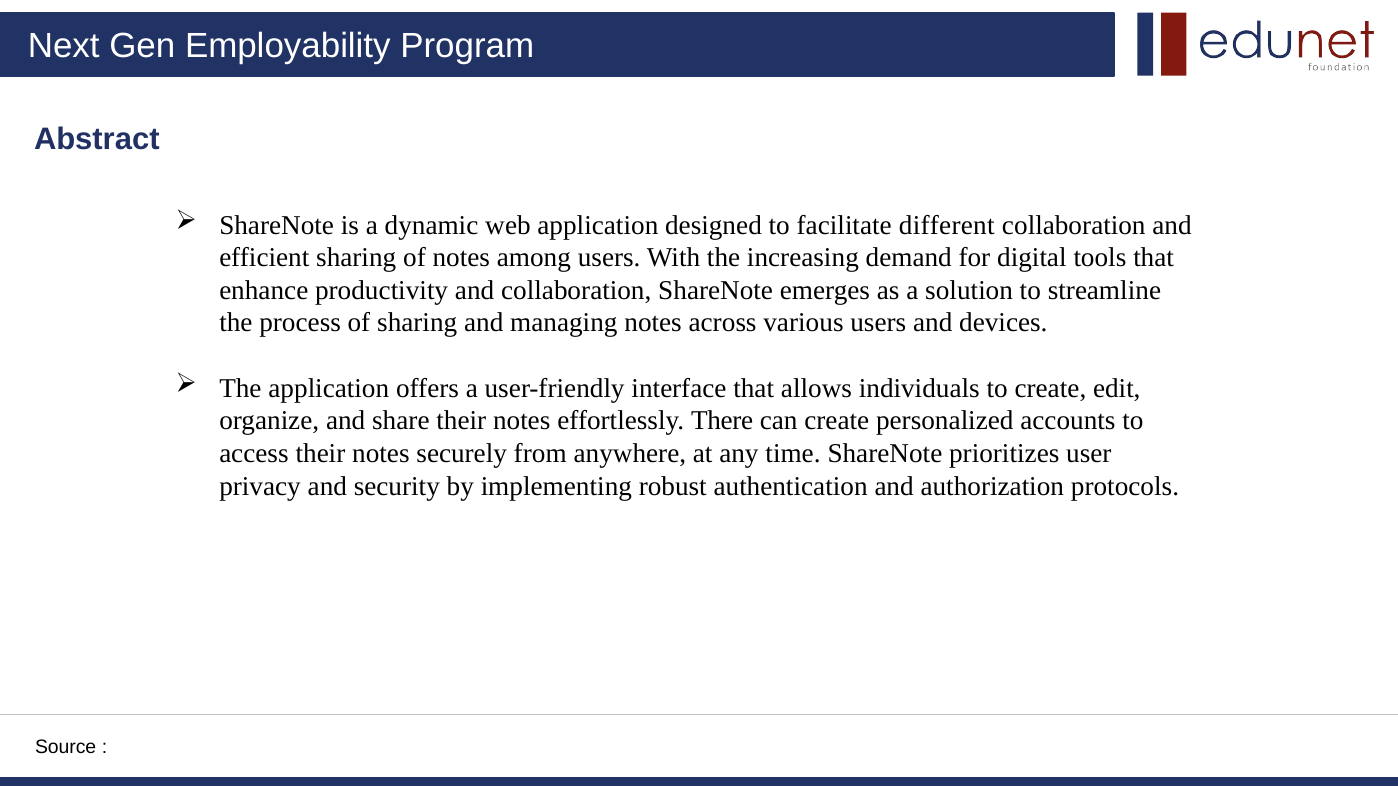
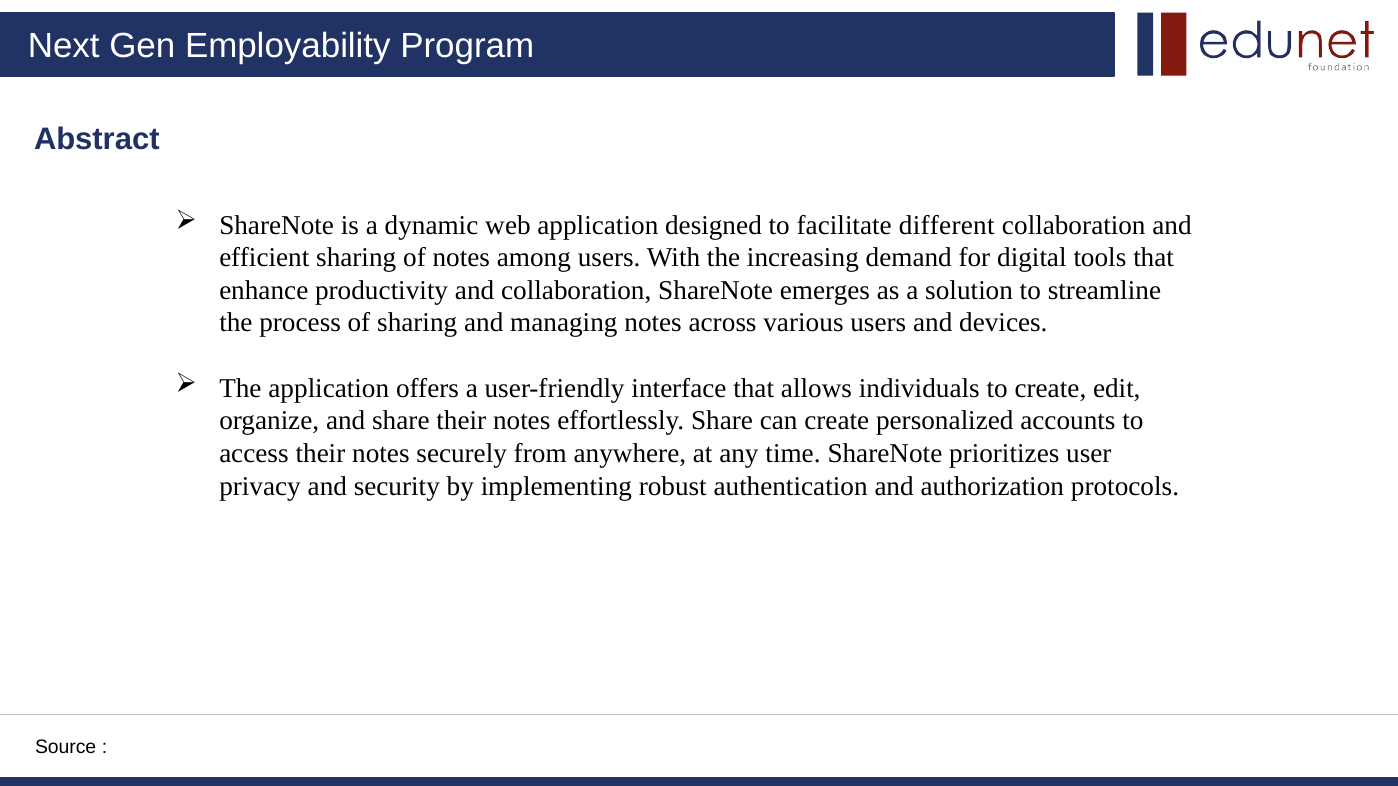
effortlessly There: There -> Share (722, 421)
